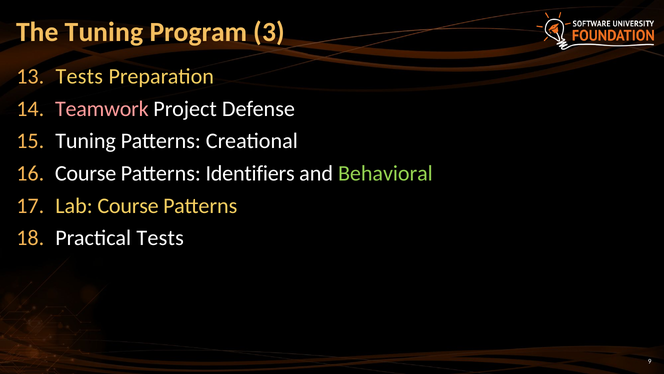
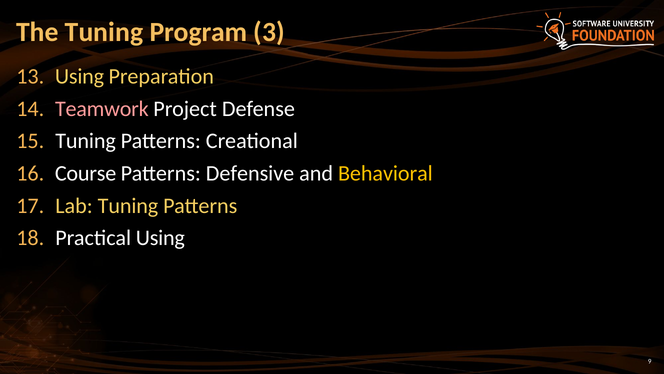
Tests: Tests -> Using (80, 77)
Identifiers: Identifiers -> Defensive (250, 173)
Behavioral colour: light green -> yellow (385, 173)
Lab Course: Course -> Tuning (128, 205)
Practical Tests: Tests -> Using (160, 238)
